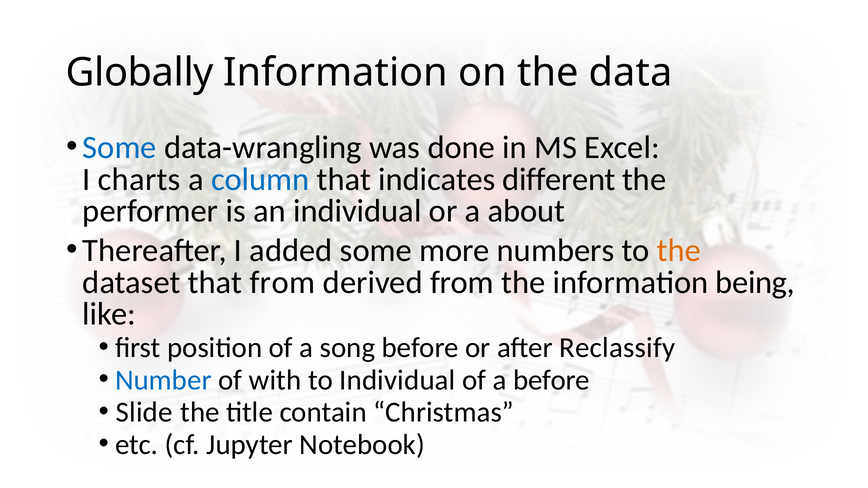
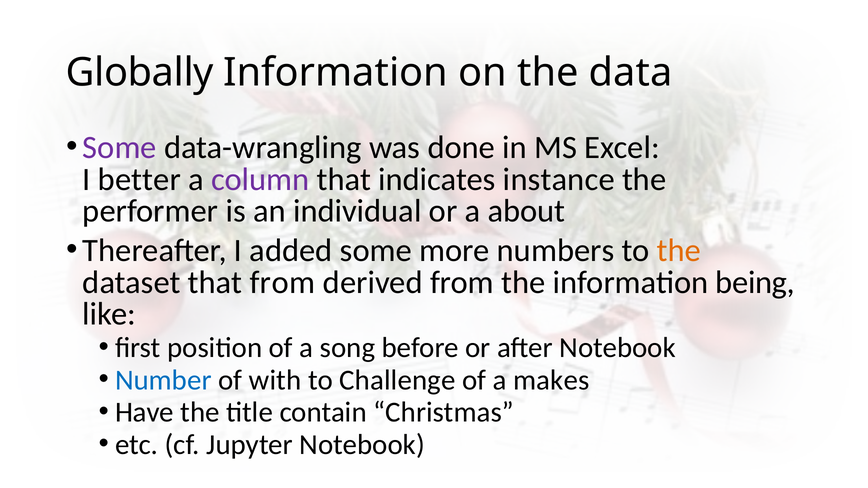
Some colour: blue -> purple (120, 148)
charts: charts -> better (139, 179)
column colour: blue -> purple (260, 179)
different: different -> instance (559, 179)
after Reclassify: Reclassify -> Notebook (618, 348)
to Individual: Individual -> Challenge (397, 380)
a before: before -> makes (551, 380)
Slide: Slide -> Have (144, 412)
